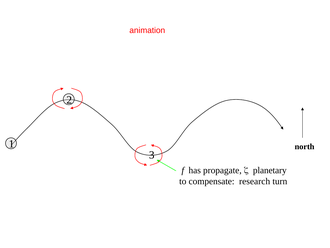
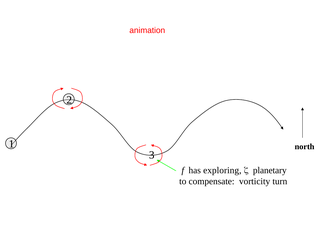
propagate: propagate -> exploring (222, 170)
research: research -> vorticity (255, 181)
